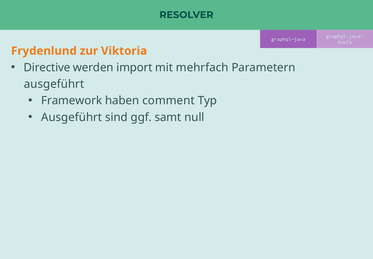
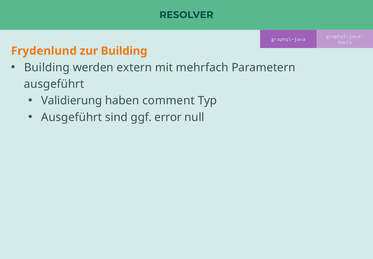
zur Viktoria: Viktoria -> Building (124, 51)
Directive: Directive -> Building (47, 67)
import: import -> extern (134, 67)
Framework: Framework -> Validierung (72, 100)
samt: samt -> error (168, 117)
